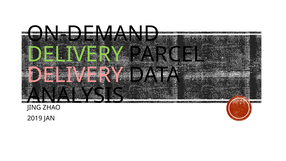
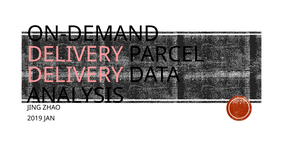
DELIVERY colour: light green -> pink (75, 54)
